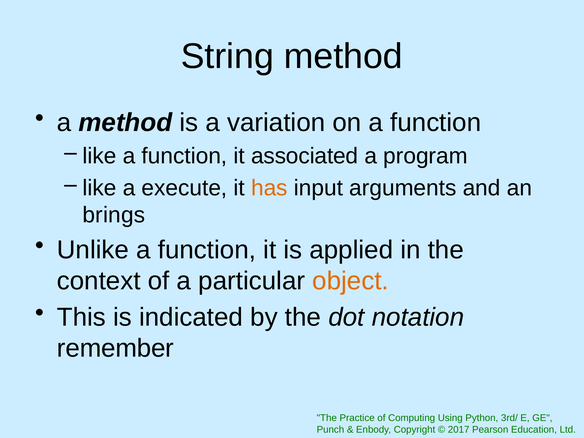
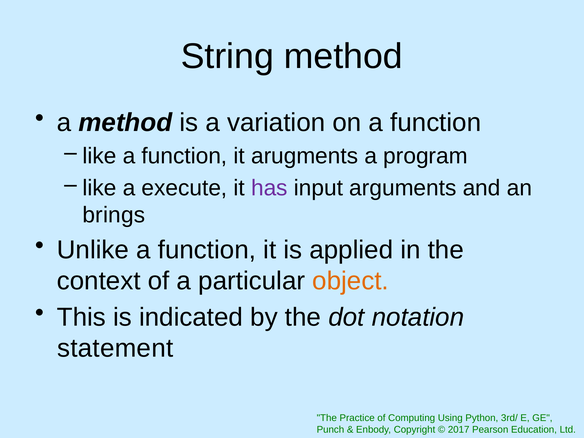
associated: associated -> arugments (305, 156)
has colour: orange -> purple (269, 188)
remember: remember -> statement (115, 348)
